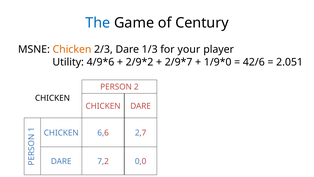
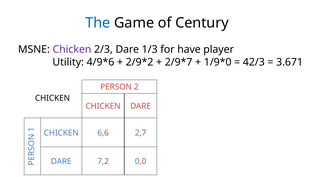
Chicken colour: orange -> purple (72, 49)
your: your -> have (189, 49)
42/6: 42/6 -> 42/3 (254, 62)
2.051: 2.051 -> 3.671 (290, 62)
